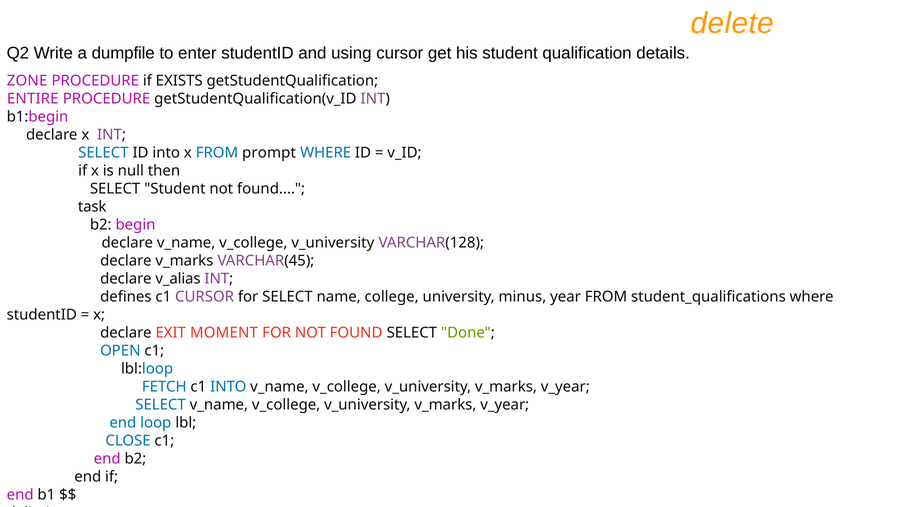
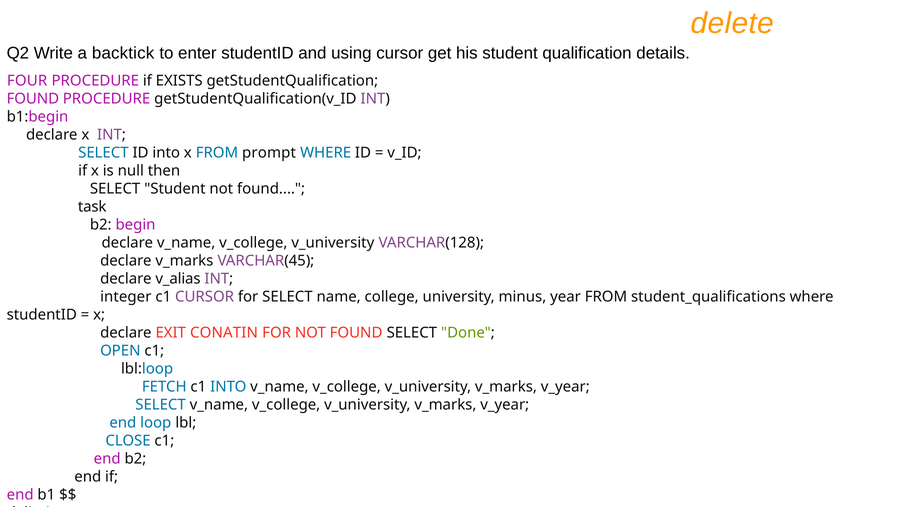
dumpfile: dumpfile -> backtick (123, 53)
ZONE: ZONE -> FOUR (27, 81)
ENTIRE: ENTIRE -> FOUND (33, 99)
defines: defines -> integer (126, 297)
MOMENT: MOMENT -> CONATIN (224, 333)
